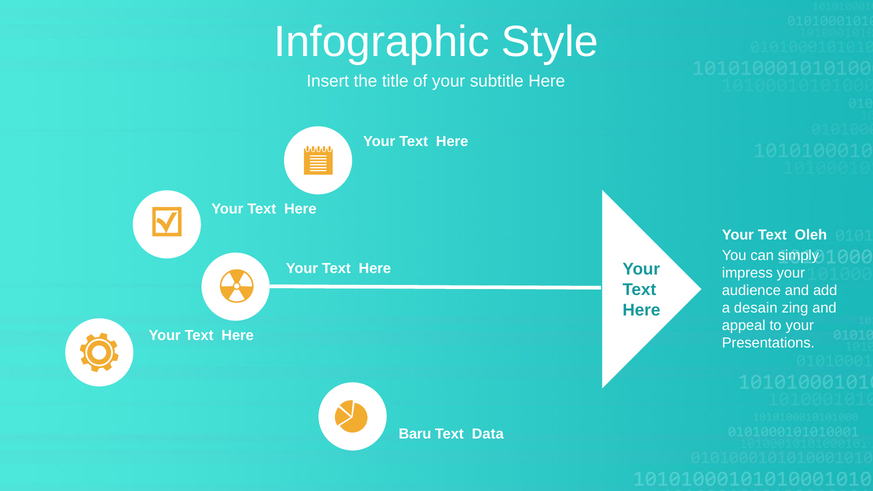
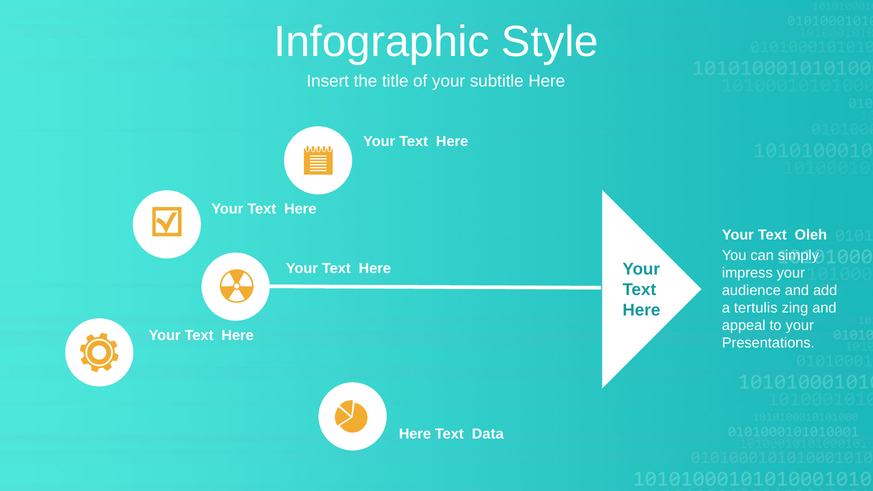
desain: desain -> tertulis (756, 308)
Baru: Baru -> Here (415, 434)
